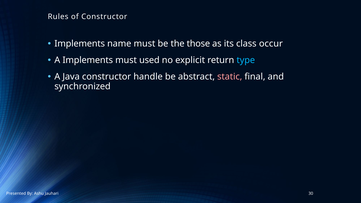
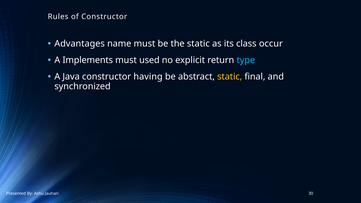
Implements: Implements -> Advantages (80, 44)
the those: those -> static (198, 44)
handle: handle -> having (148, 77)
static colour: pink -> yellow (230, 77)
